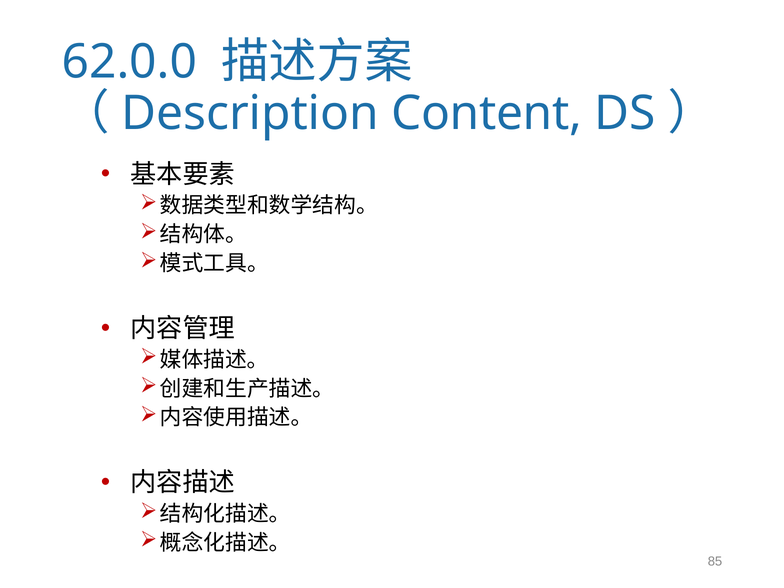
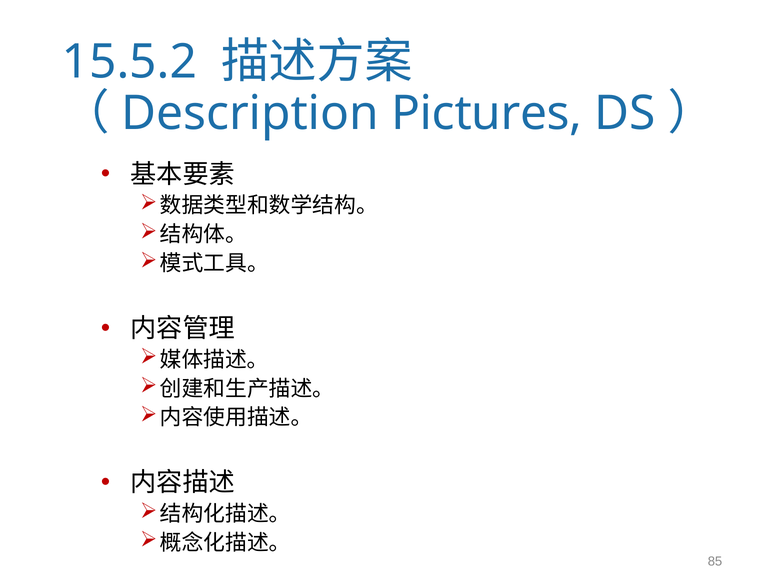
62.0.0: 62.0.0 -> 15.5.2 (129, 62)
Content: Content -> Pictures (487, 114)
